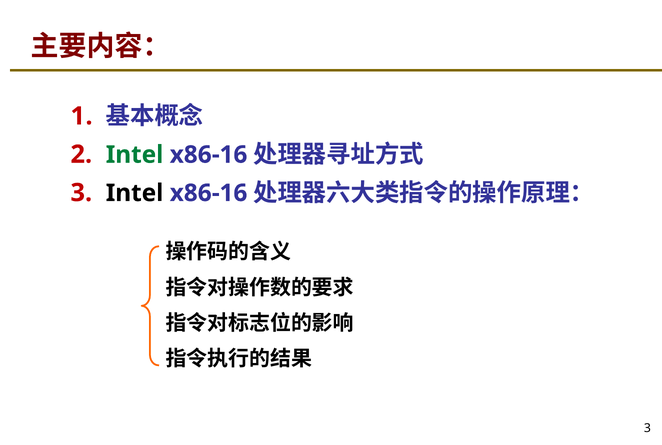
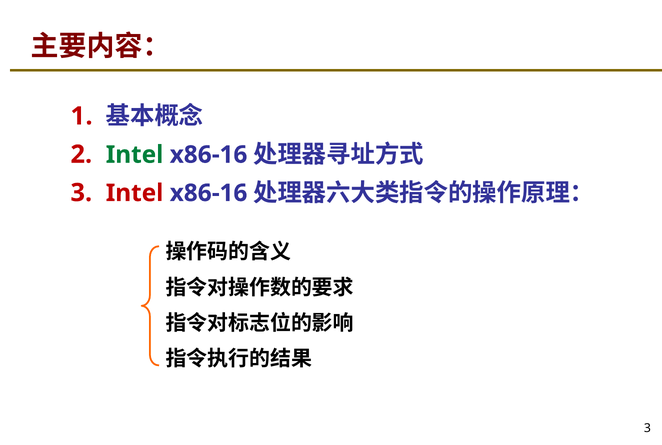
Intel colour: black -> red (135, 193)
